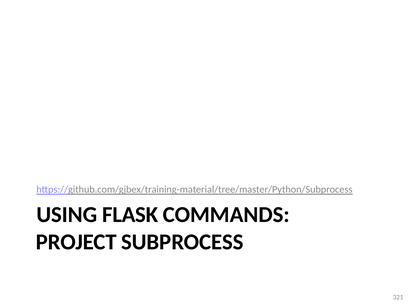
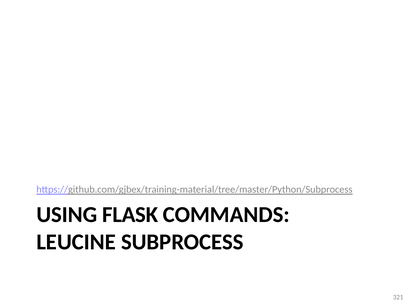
PROJECT: PROJECT -> LEUCINE (76, 242)
